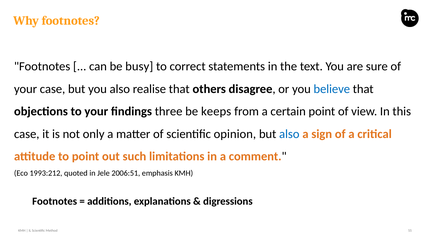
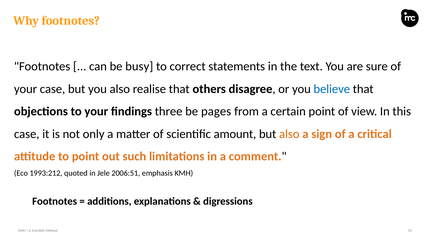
keeps: keeps -> pages (216, 112)
opinion: opinion -> amount (235, 134)
also colour: blue -> orange (289, 134)
